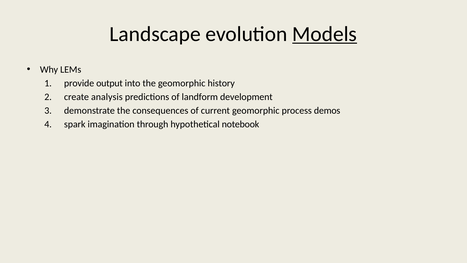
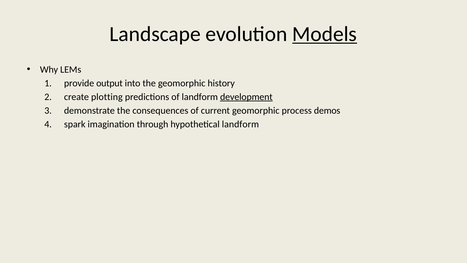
analysis: analysis -> plotting (107, 97)
development underline: none -> present (246, 97)
hypothetical notebook: notebook -> landform (240, 124)
